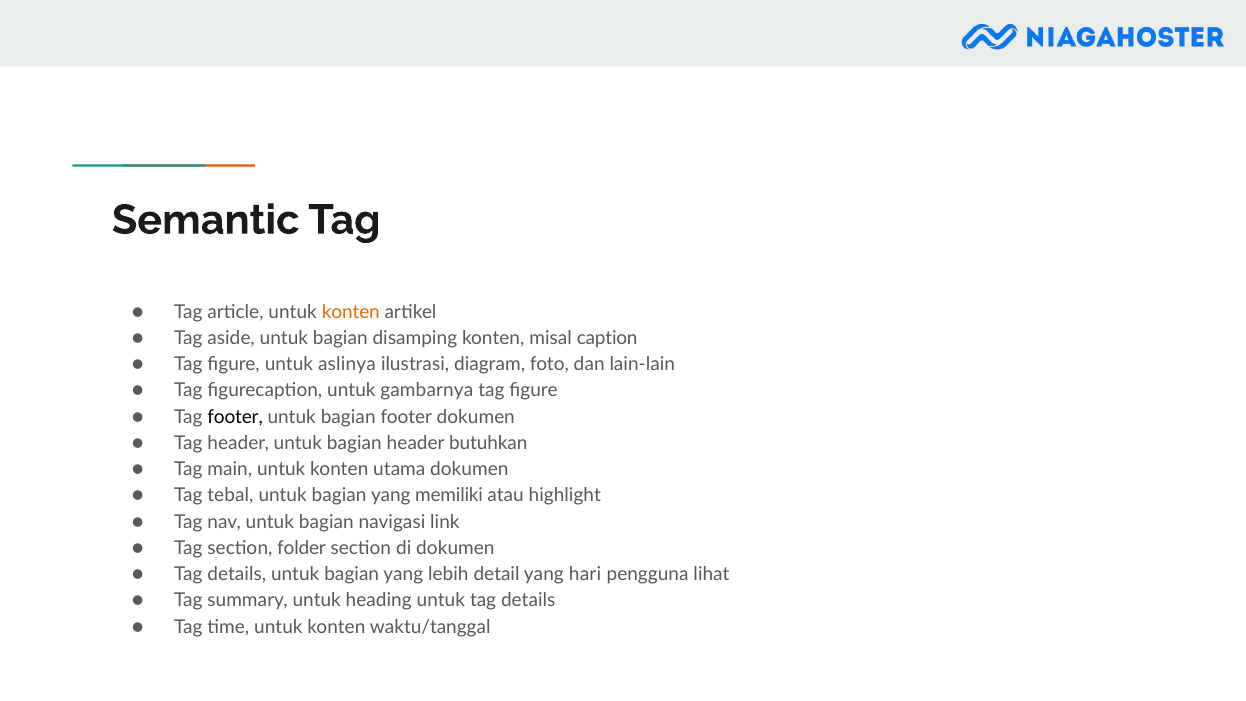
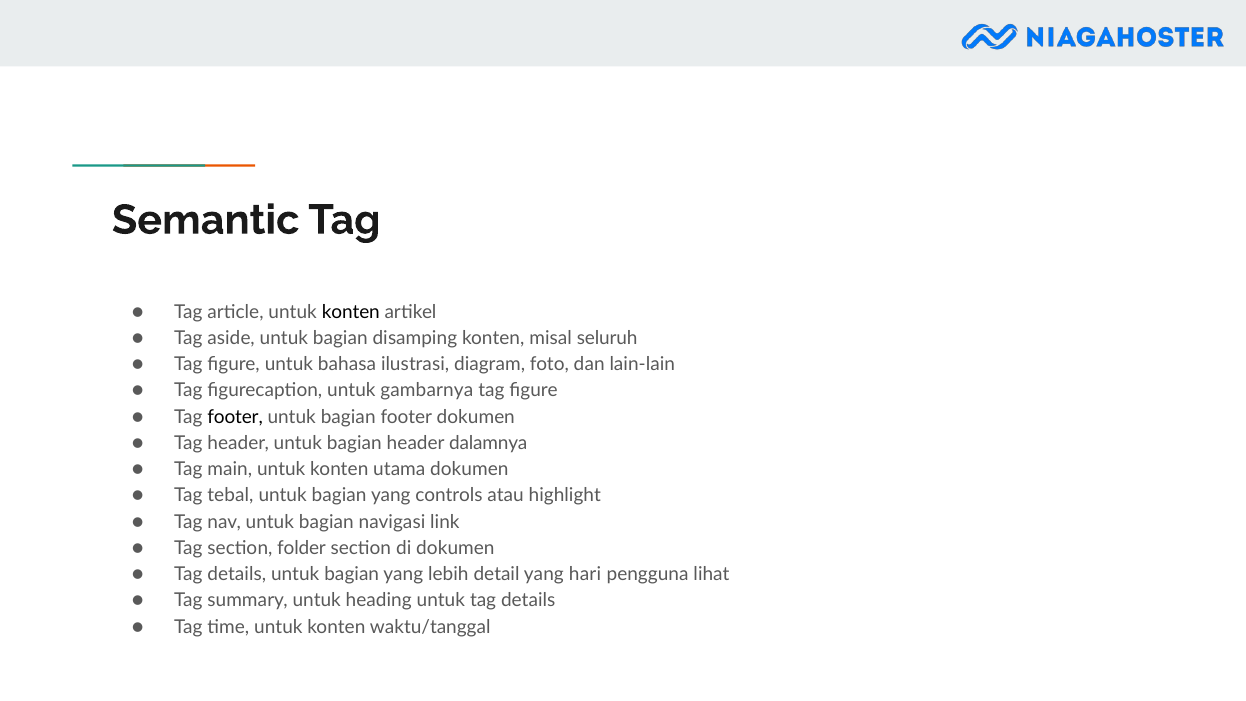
konten colour: orange -> black (351, 312)
caption: caption -> seluruh (607, 338)
aslinya: aslinya -> bahasa (347, 364)
butuhkan: butuhkan -> dalamnya (488, 443)
memiliki: memiliki -> controls (449, 496)
